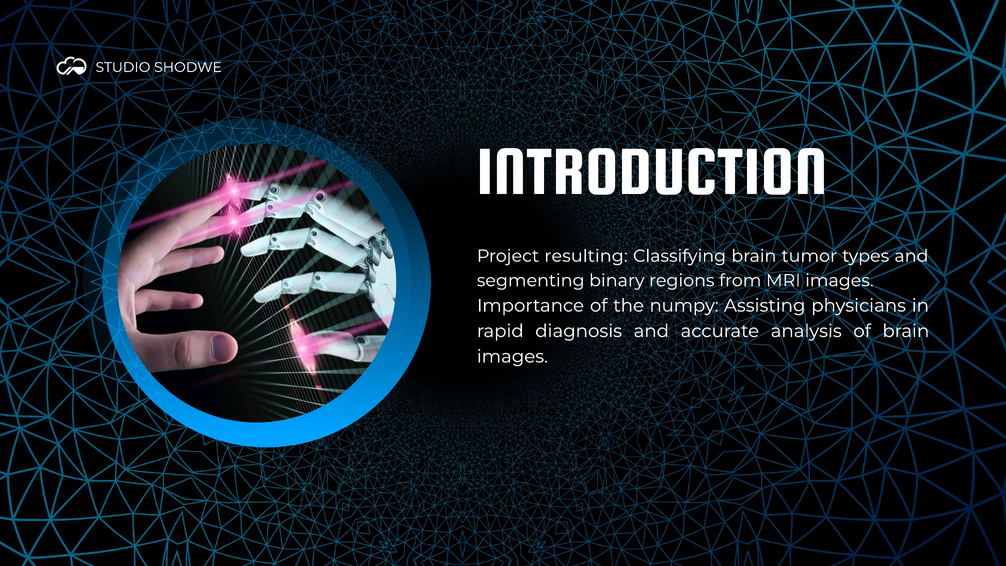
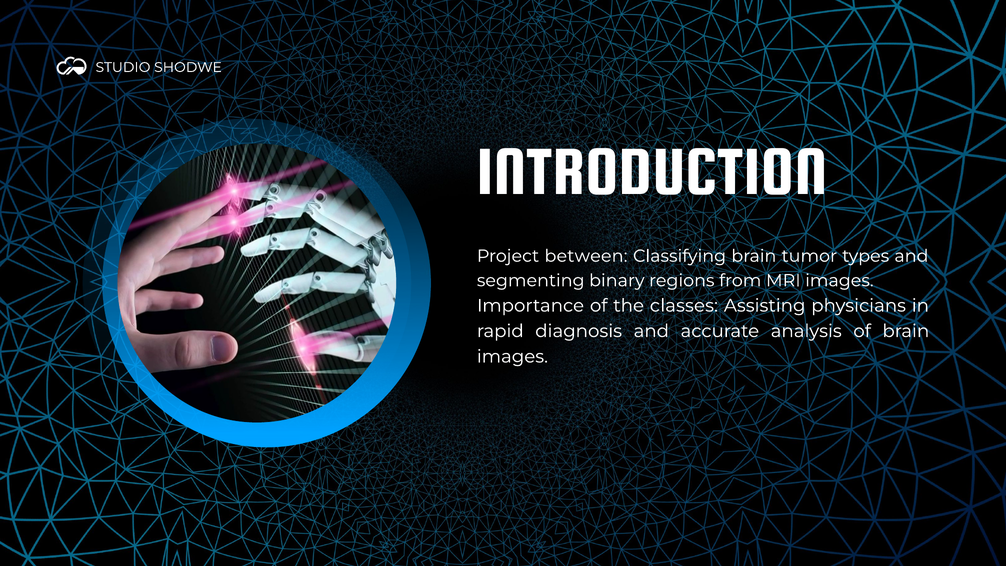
resulting: resulting -> between (586, 256)
numpy: numpy -> classes (684, 306)
